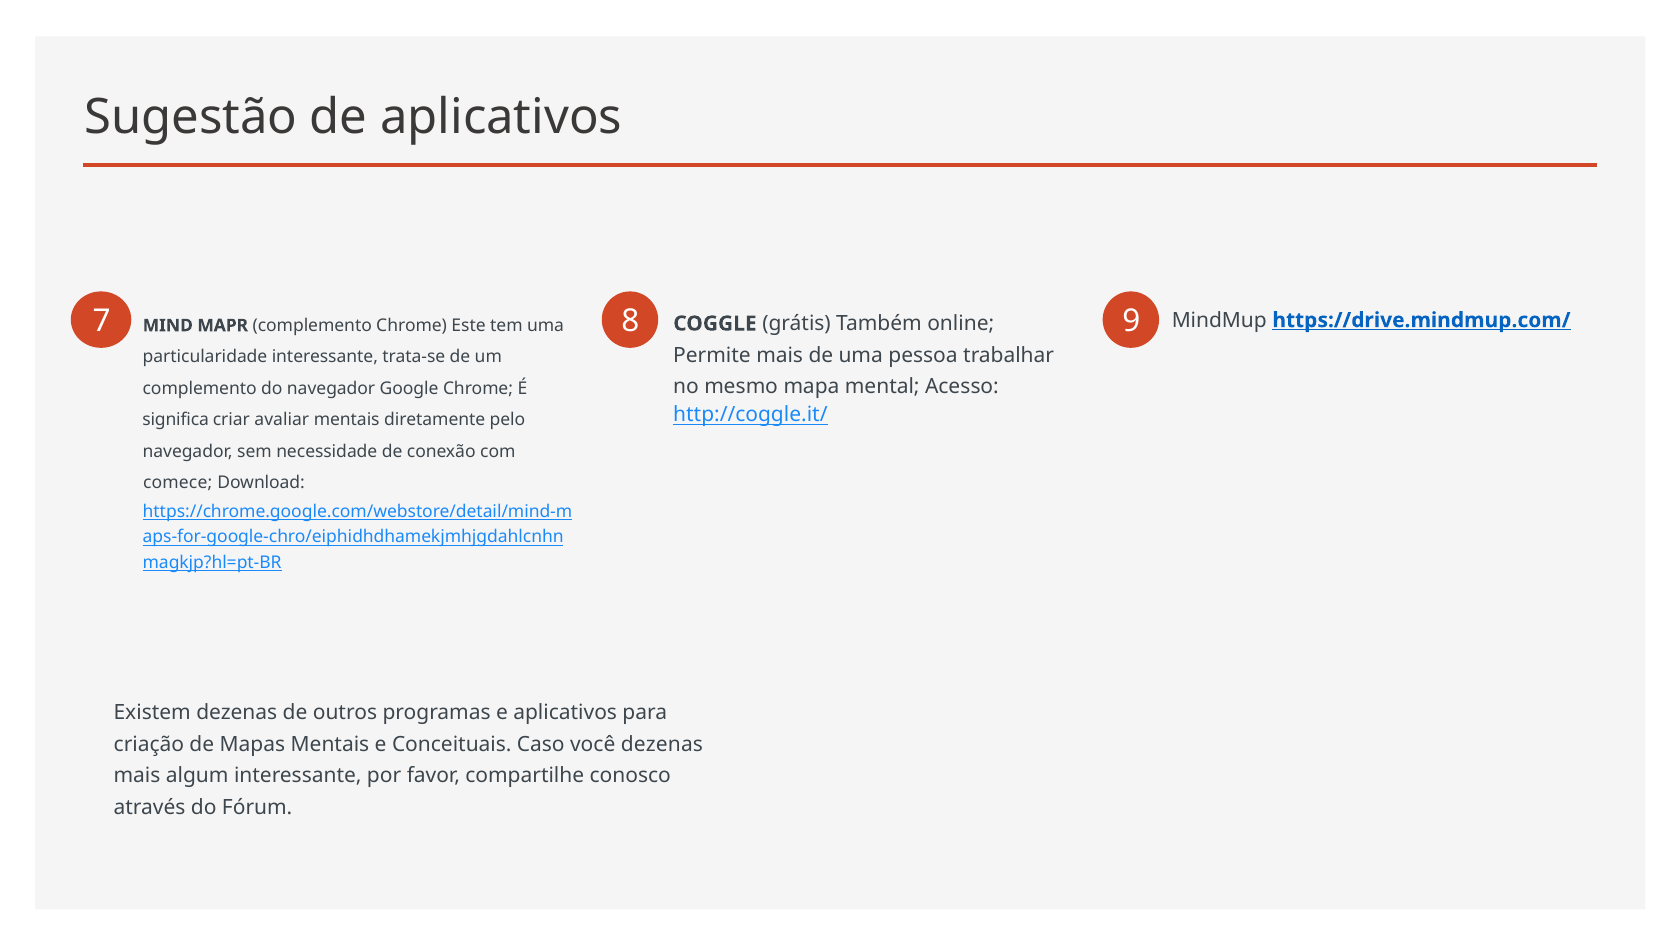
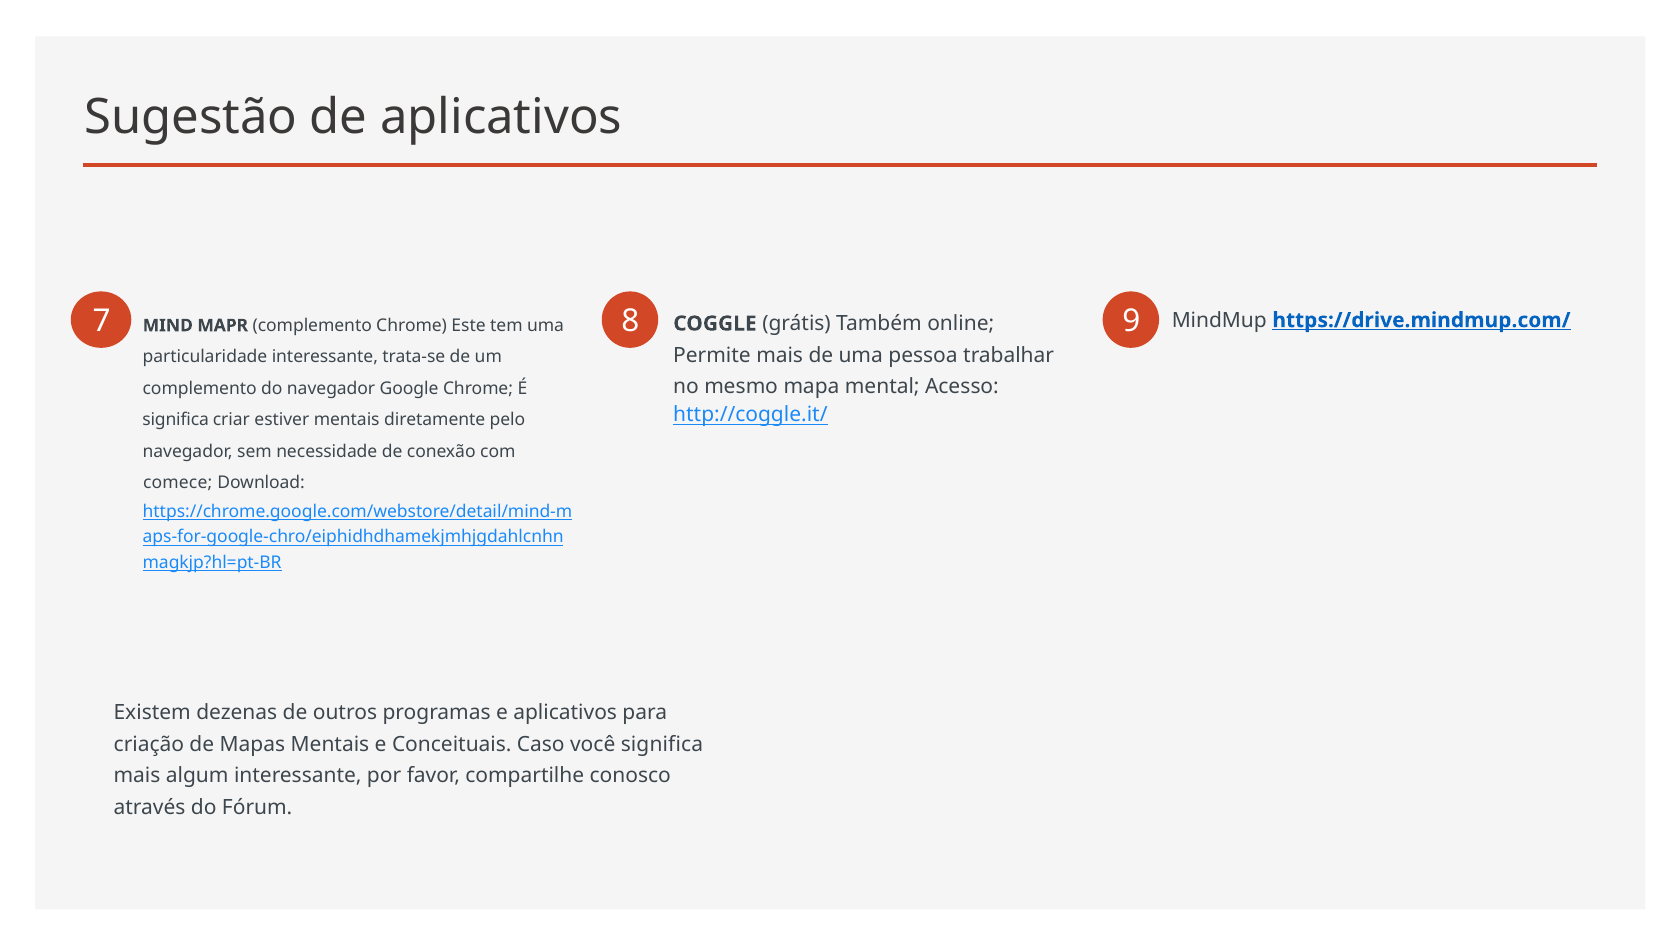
avaliar: avaliar -> estiver (282, 420)
você dezenas: dezenas -> significa (662, 744)
